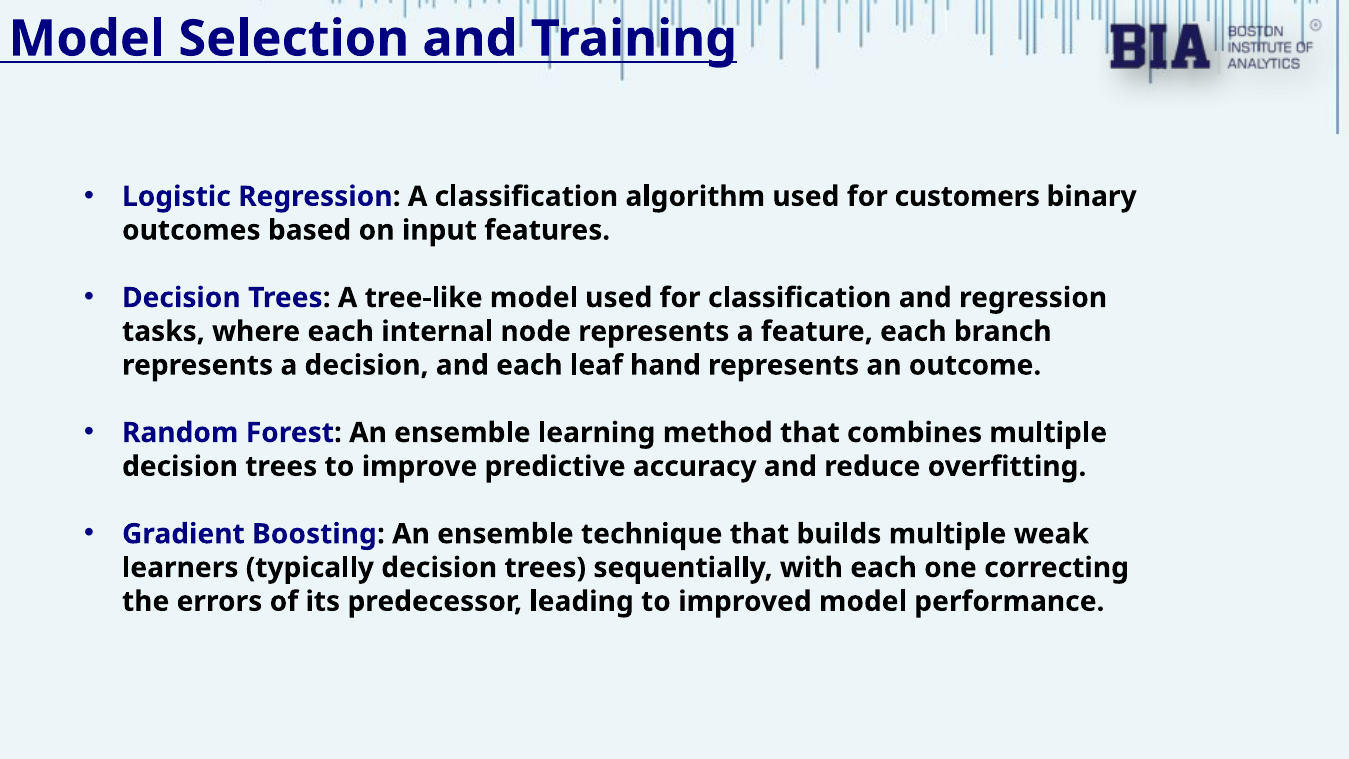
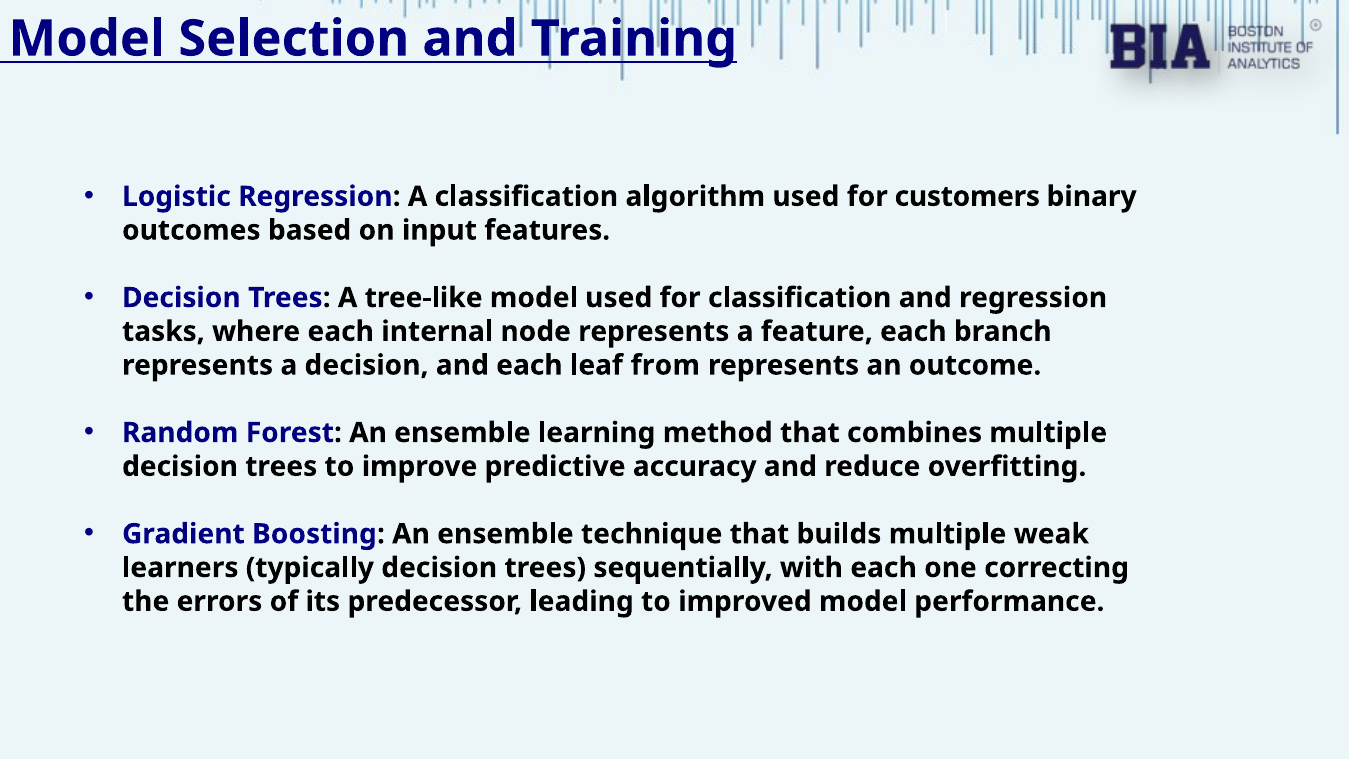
hand: hand -> from (665, 365)
